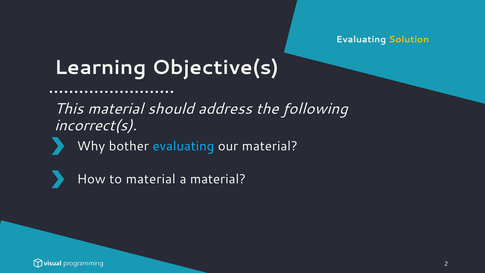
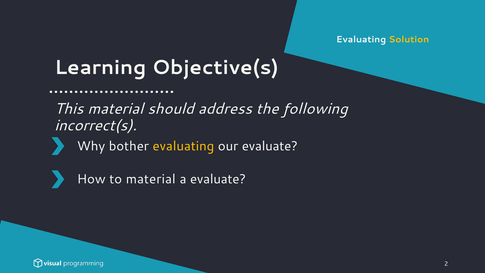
evaluating colour: light blue -> yellow (183, 146)
our material: material -> evaluate (270, 146)
a material: material -> evaluate (218, 179)
